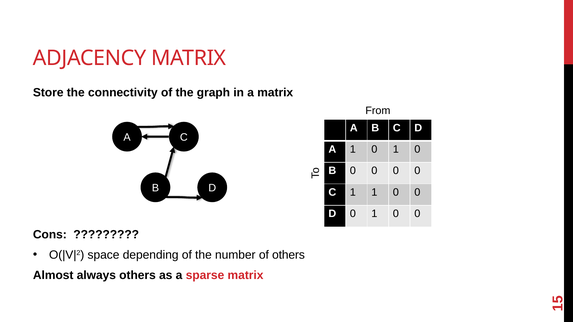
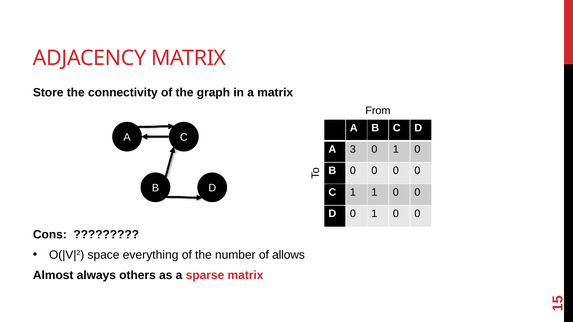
A 1: 1 -> 3 (353, 149)
depending: depending -> everything (151, 255)
of others: others -> allows (288, 255)
